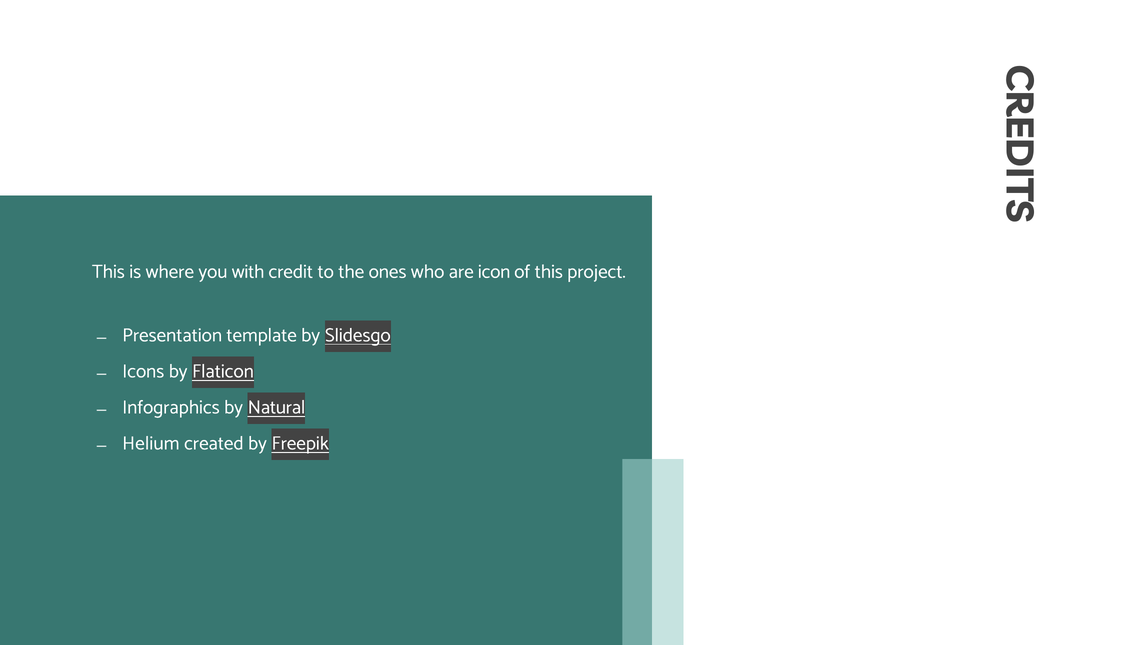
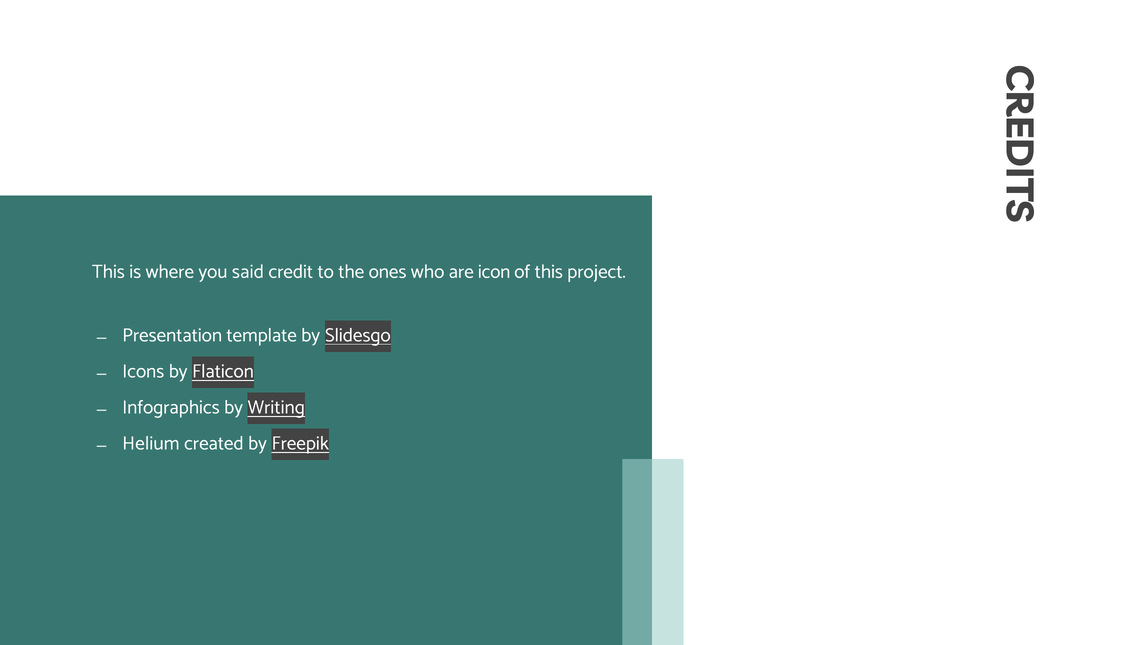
with: with -> said (248, 272)
Natural: Natural -> Writing (276, 407)
